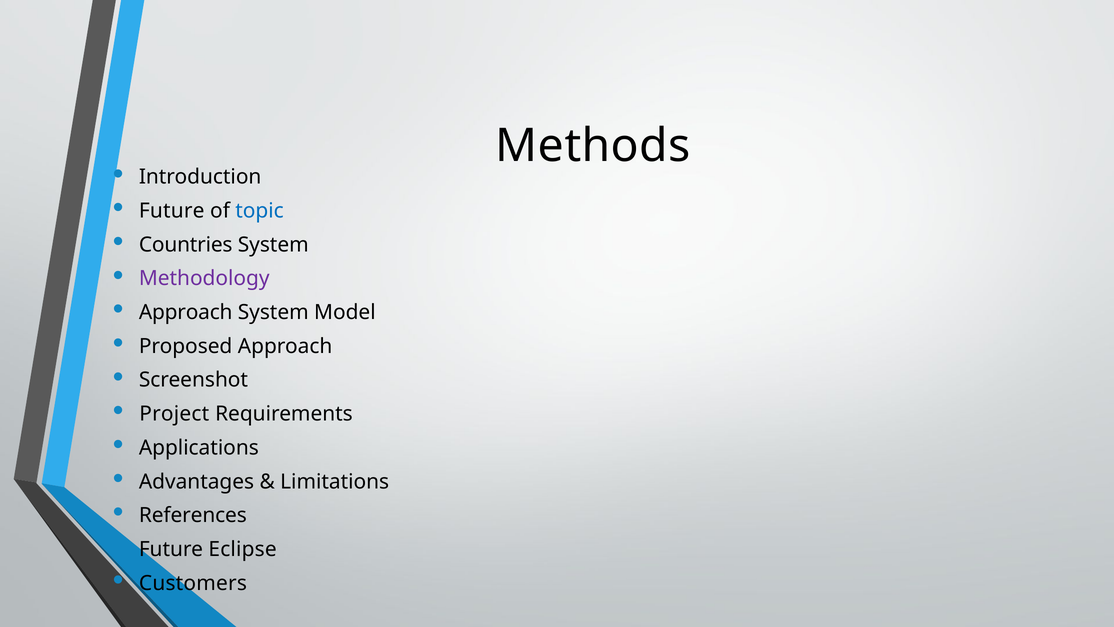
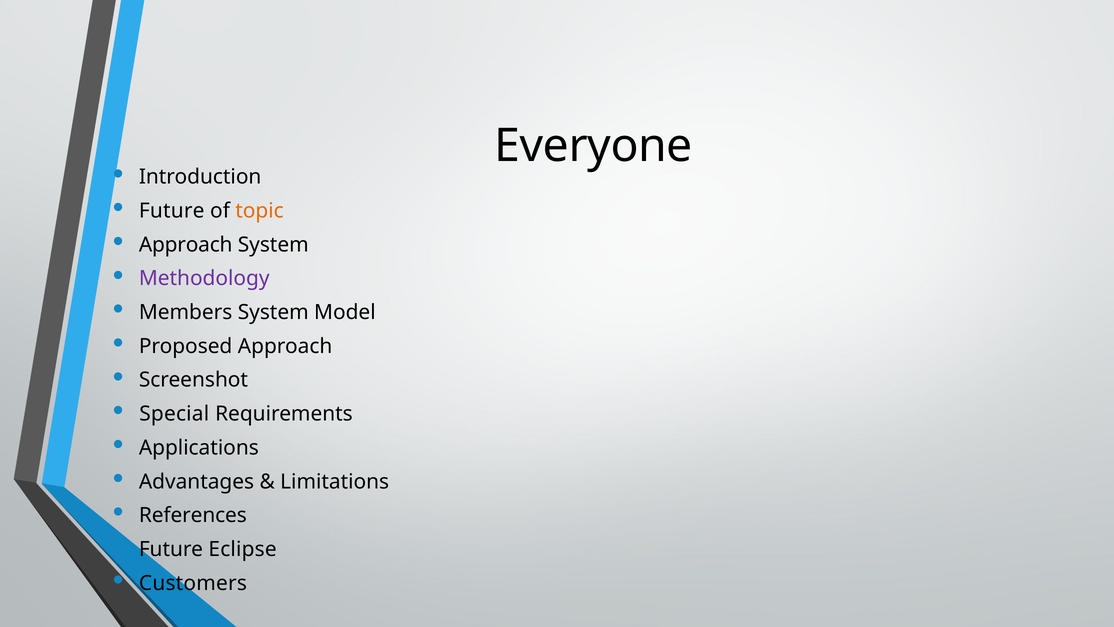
Methods: Methods -> Everyone (594, 146)
topic colour: blue -> orange (260, 211)
Countries: Countries -> Approach (186, 245)
Approach: Approach -> Members (186, 312)
Project: Project -> Special (174, 414)
